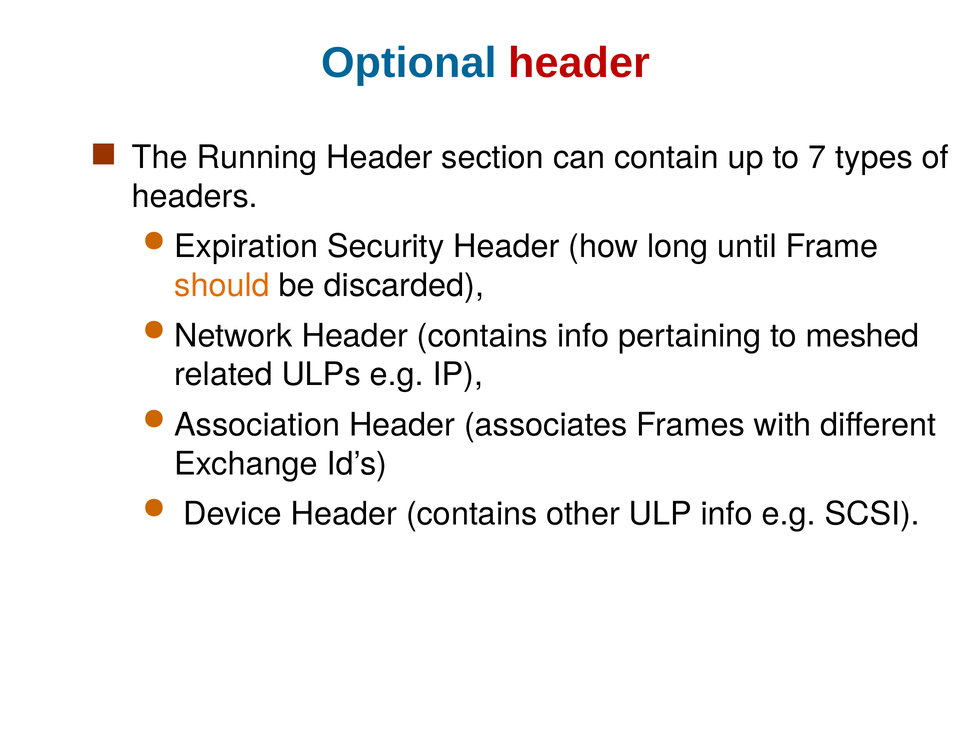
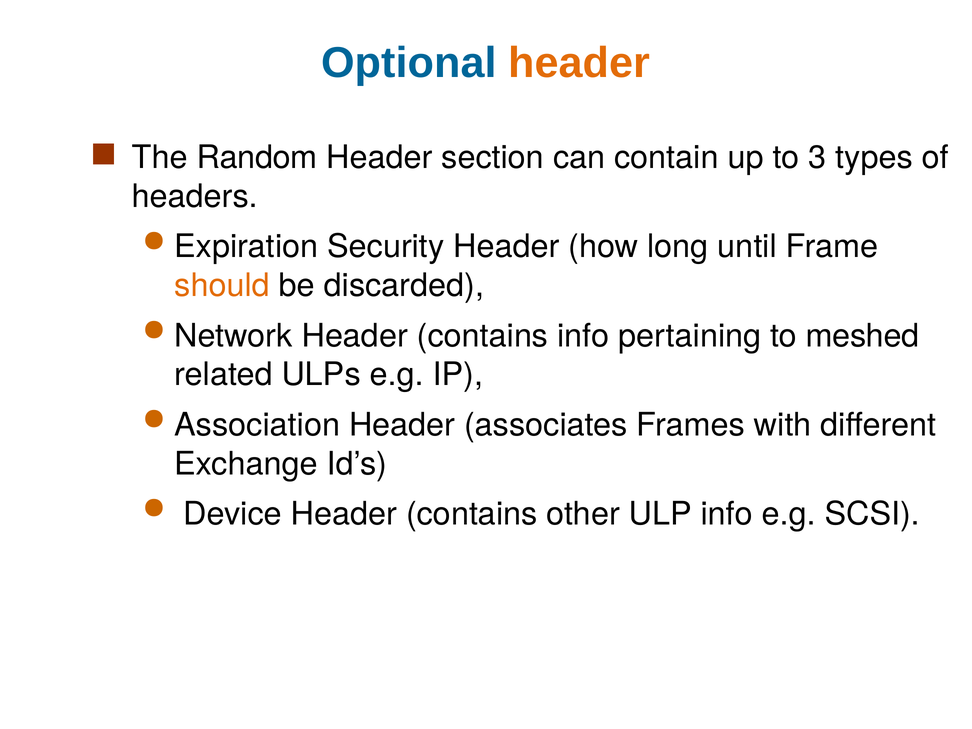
header colour: red -> orange (579, 63)
Running: Running -> Random (257, 158)
7: 7 -> 3 (817, 158)
